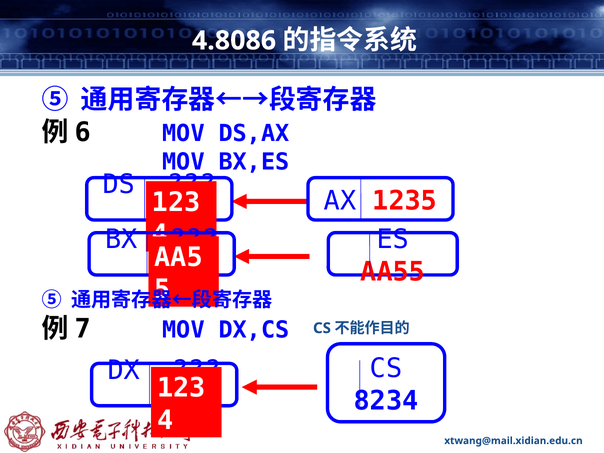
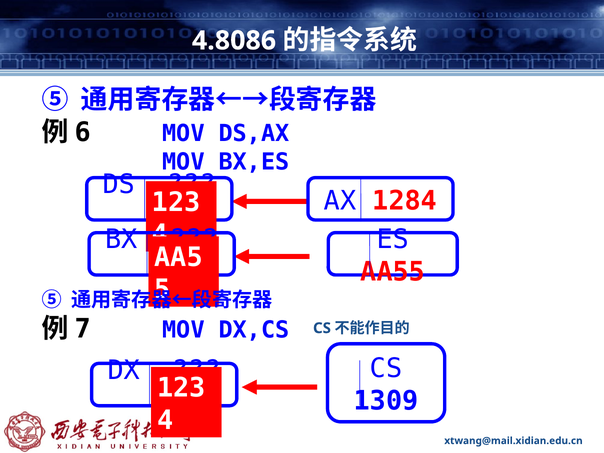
1235: 1235 -> 1284 (405, 201)
8234: 8234 -> 1309 (386, 401)
